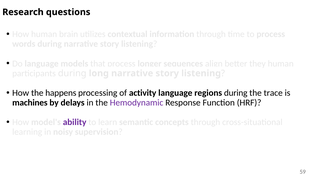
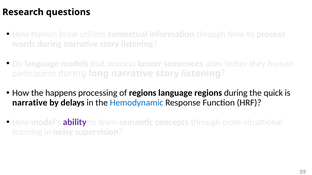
of activity: activity -> regions (143, 93)
trace: trace -> quick (273, 93)
machines: machines -> narrative (30, 103)
Hemodynamic colour: purple -> blue (137, 103)
